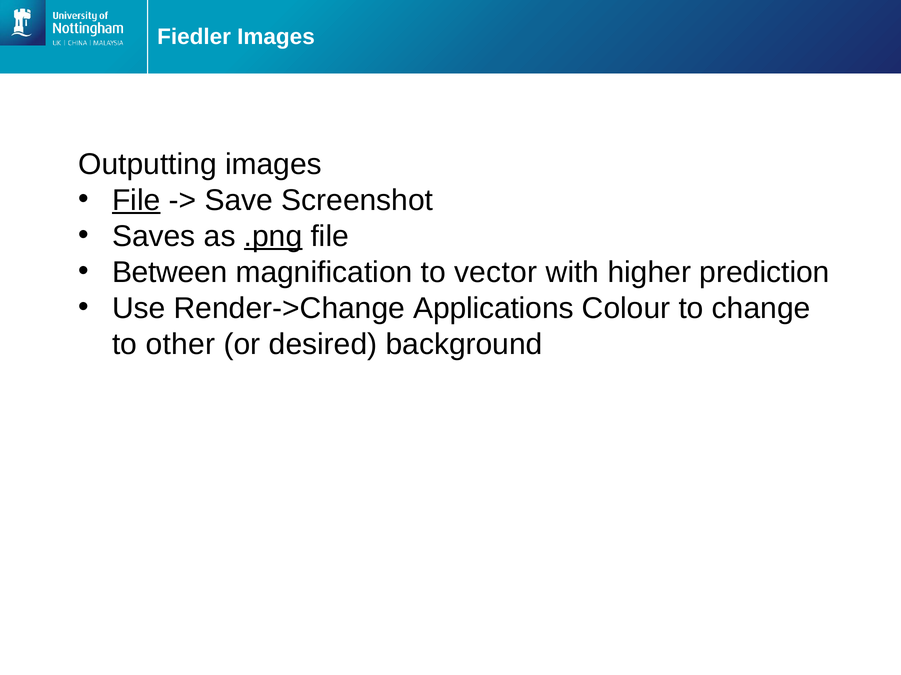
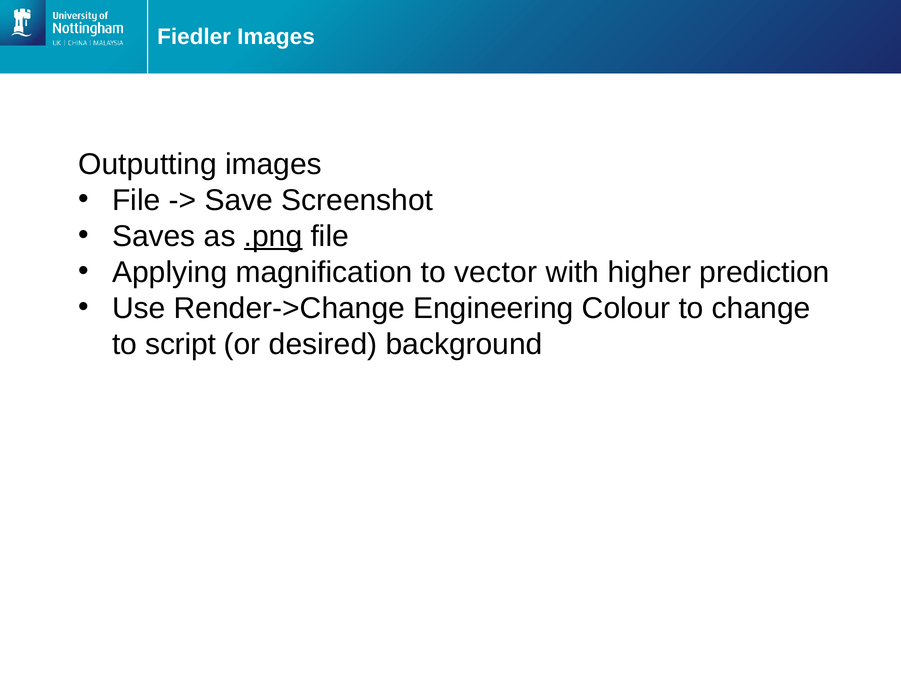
File underline: present -> none (136, 200)
Between: Between -> Applying (170, 272)
Applications: Applications -> Engineering (493, 309)
other: other -> script (181, 345)
